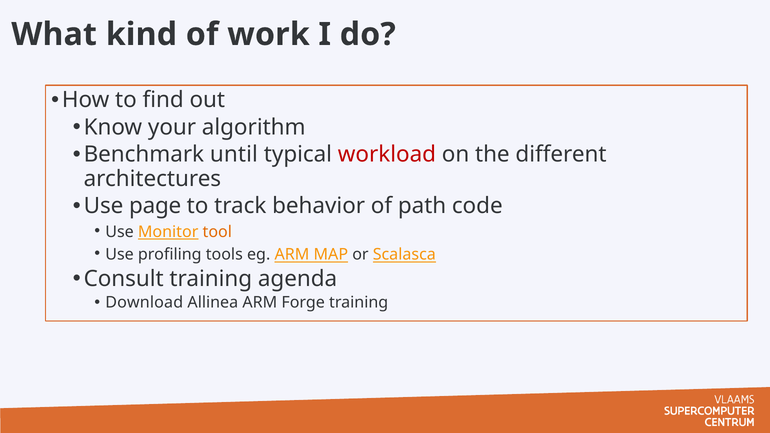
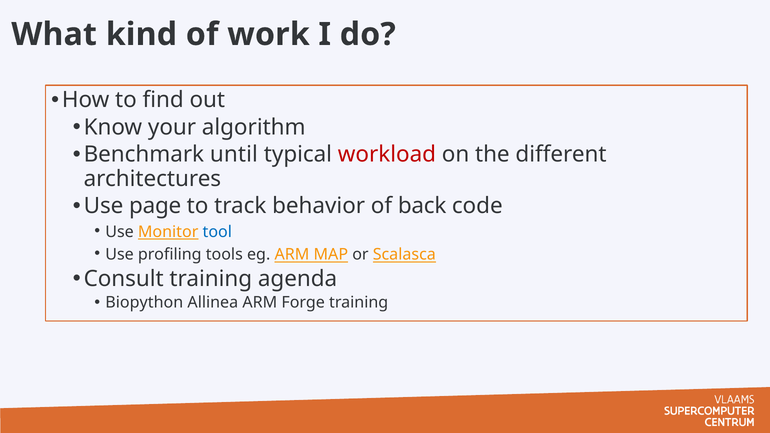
path: path -> back (422, 206)
tool colour: orange -> blue (217, 232)
Download: Download -> Biopython (144, 303)
